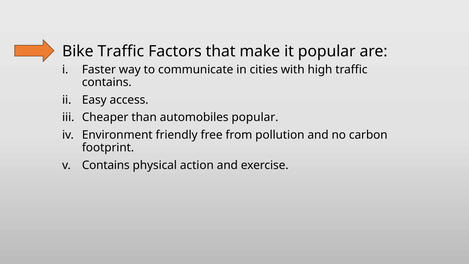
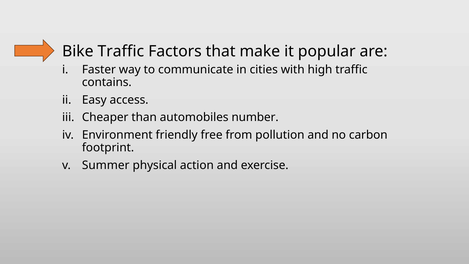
automobiles popular: popular -> number (255, 117)
Contains: Contains -> Summer (106, 165)
